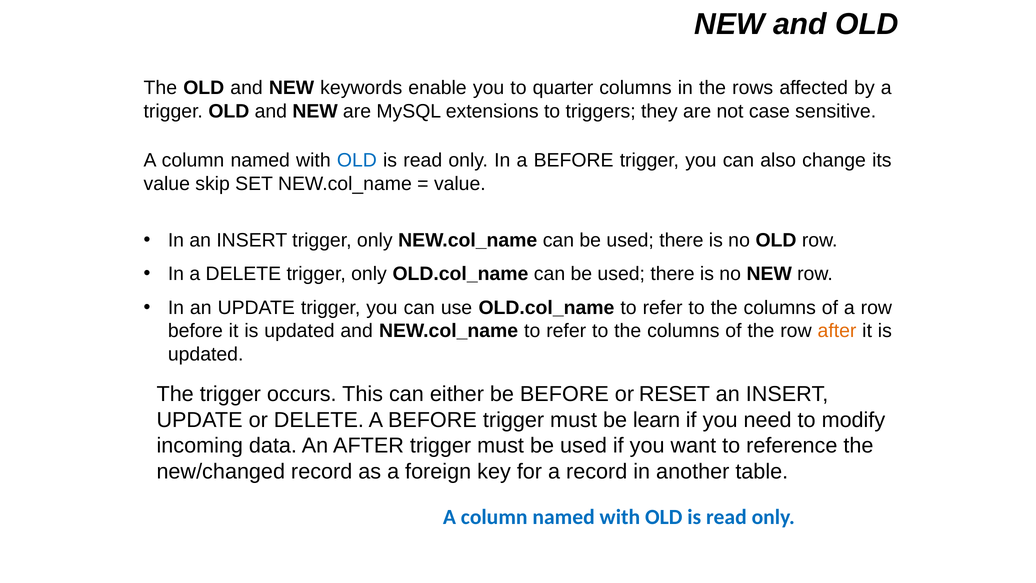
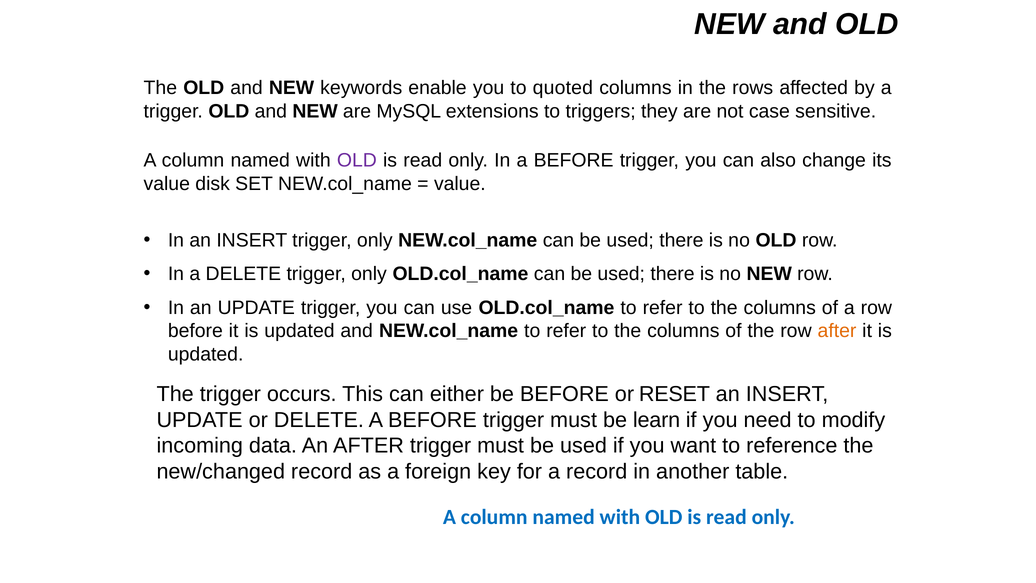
quarter: quarter -> quoted (563, 88)
OLD colour: blue -> purple (357, 160)
skip: skip -> disk (213, 184)
